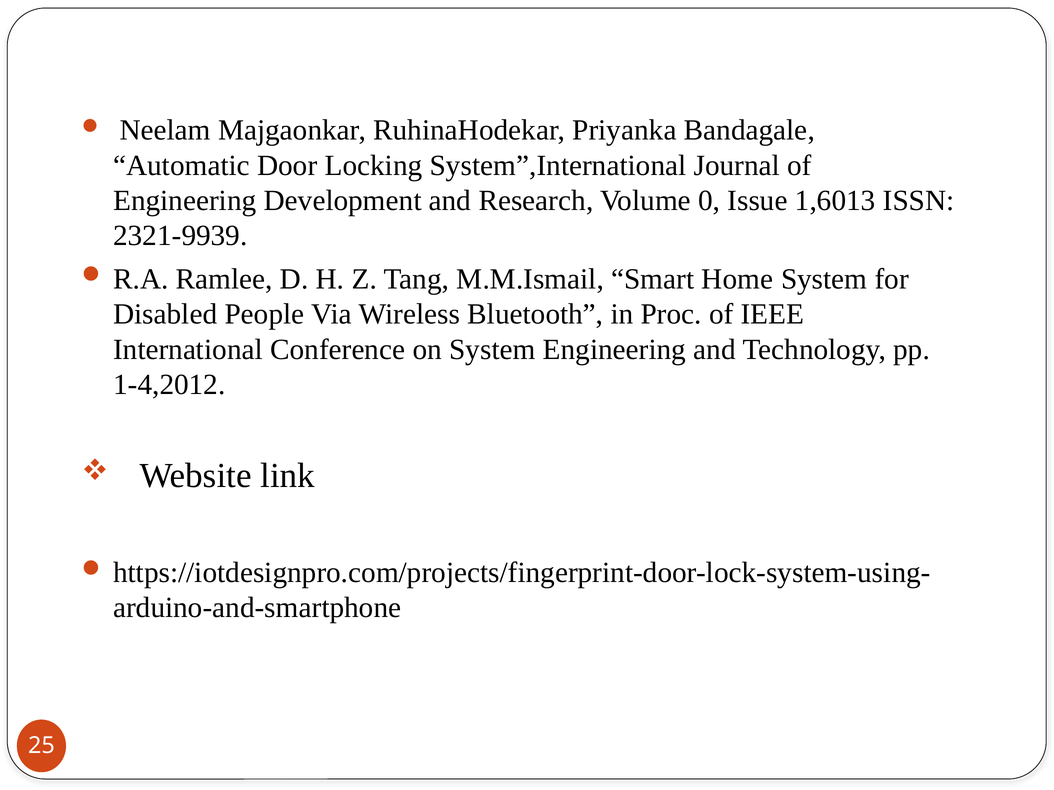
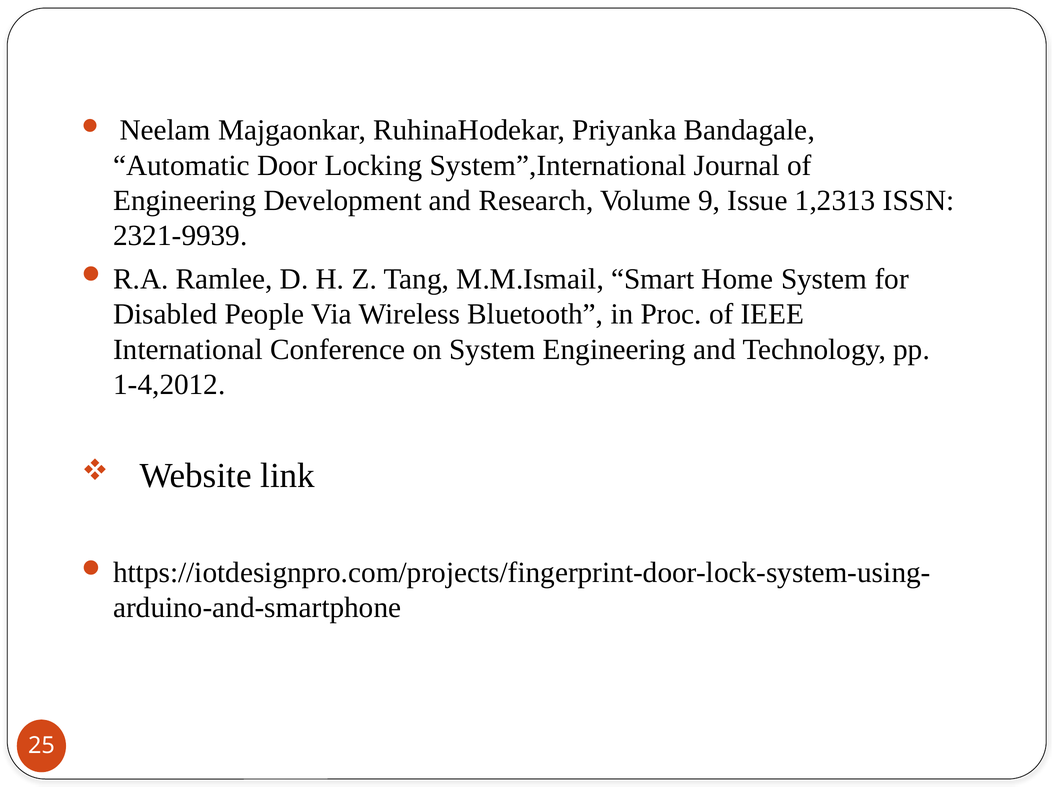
0: 0 -> 9 (709, 201)
1,6013: 1,6013 -> 1,2313 (835, 201)
